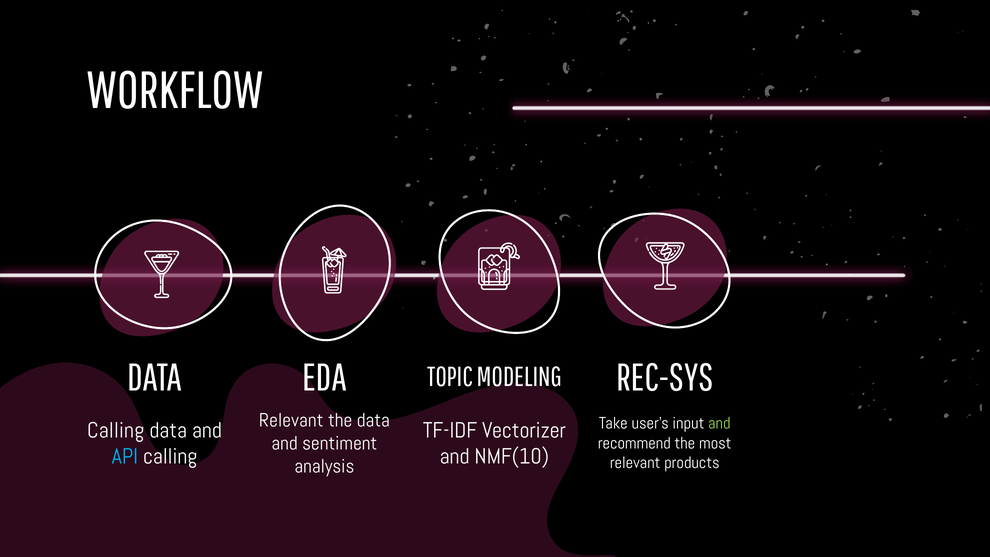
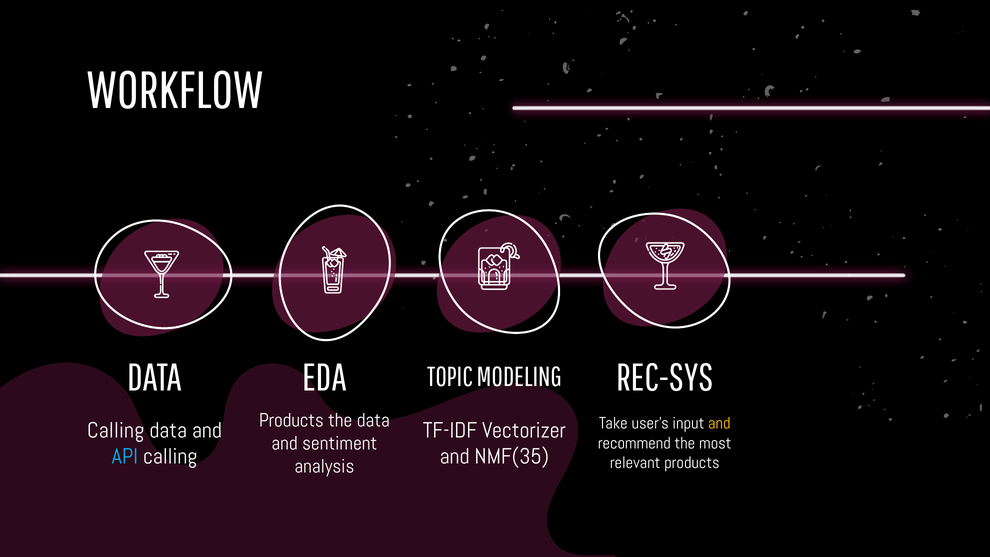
Relevant: Relevant -> Products (291, 420)
and colour: light green -> yellow (719, 423)
NMF(10: NMF(10 -> NMF(35 (512, 457)
